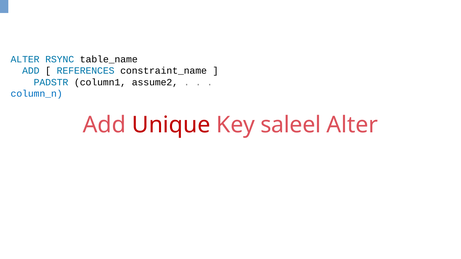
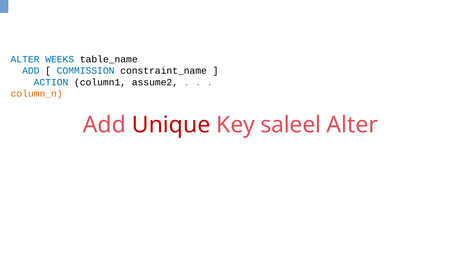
RSYNC: RSYNC -> WEEKS (60, 59)
REFERENCES: REFERENCES -> COMMISSION (86, 71)
PADSTR: PADSTR -> ACTION (51, 82)
column_n colour: blue -> orange (37, 94)
